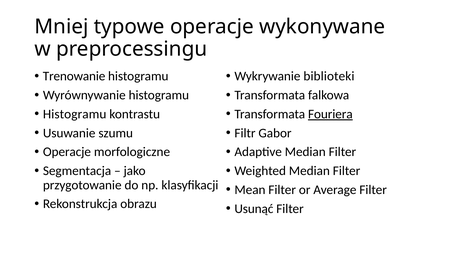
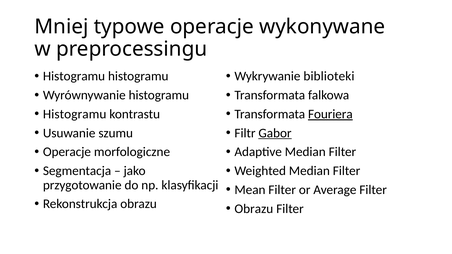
Trenowanie: Trenowanie -> Histogramu (74, 76)
Gabor underline: none -> present (275, 133)
Usunąć: Usunąć -> Obrazu (254, 209)
